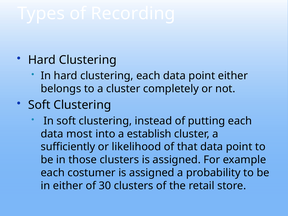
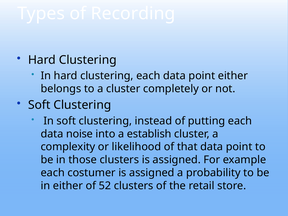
most: most -> noise (79, 134)
sufficiently: sufficiently -> complexity (68, 147)
30: 30 -> 52 (105, 186)
